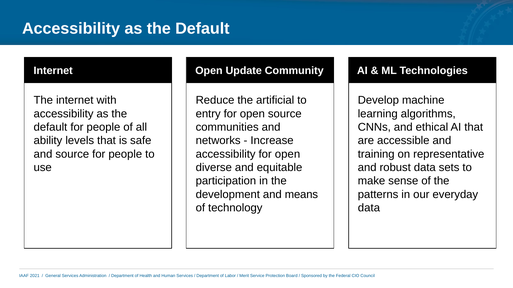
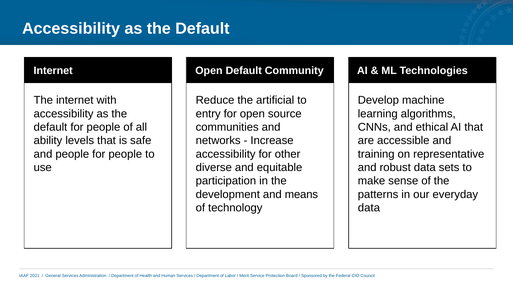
Open Update: Update -> Default (244, 71)
and source: source -> people (72, 154)
accessibility for open: open -> other (288, 154)
